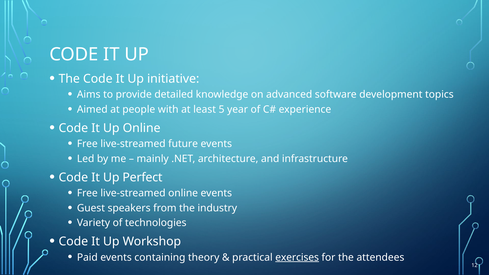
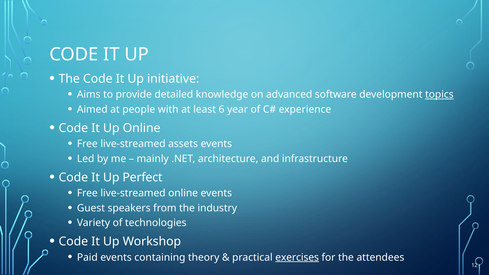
topics underline: none -> present (439, 95)
5: 5 -> 6 (222, 109)
future: future -> assets (183, 144)
